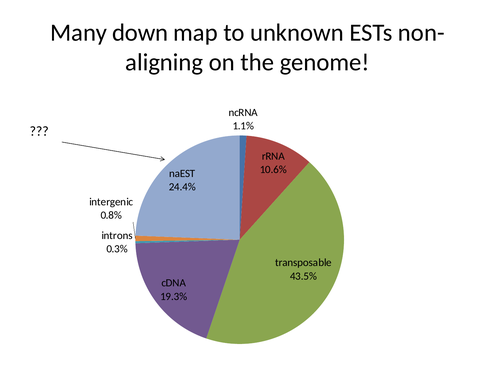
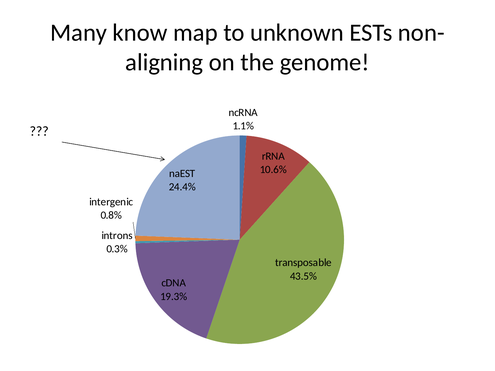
down: down -> know (140, 33)
